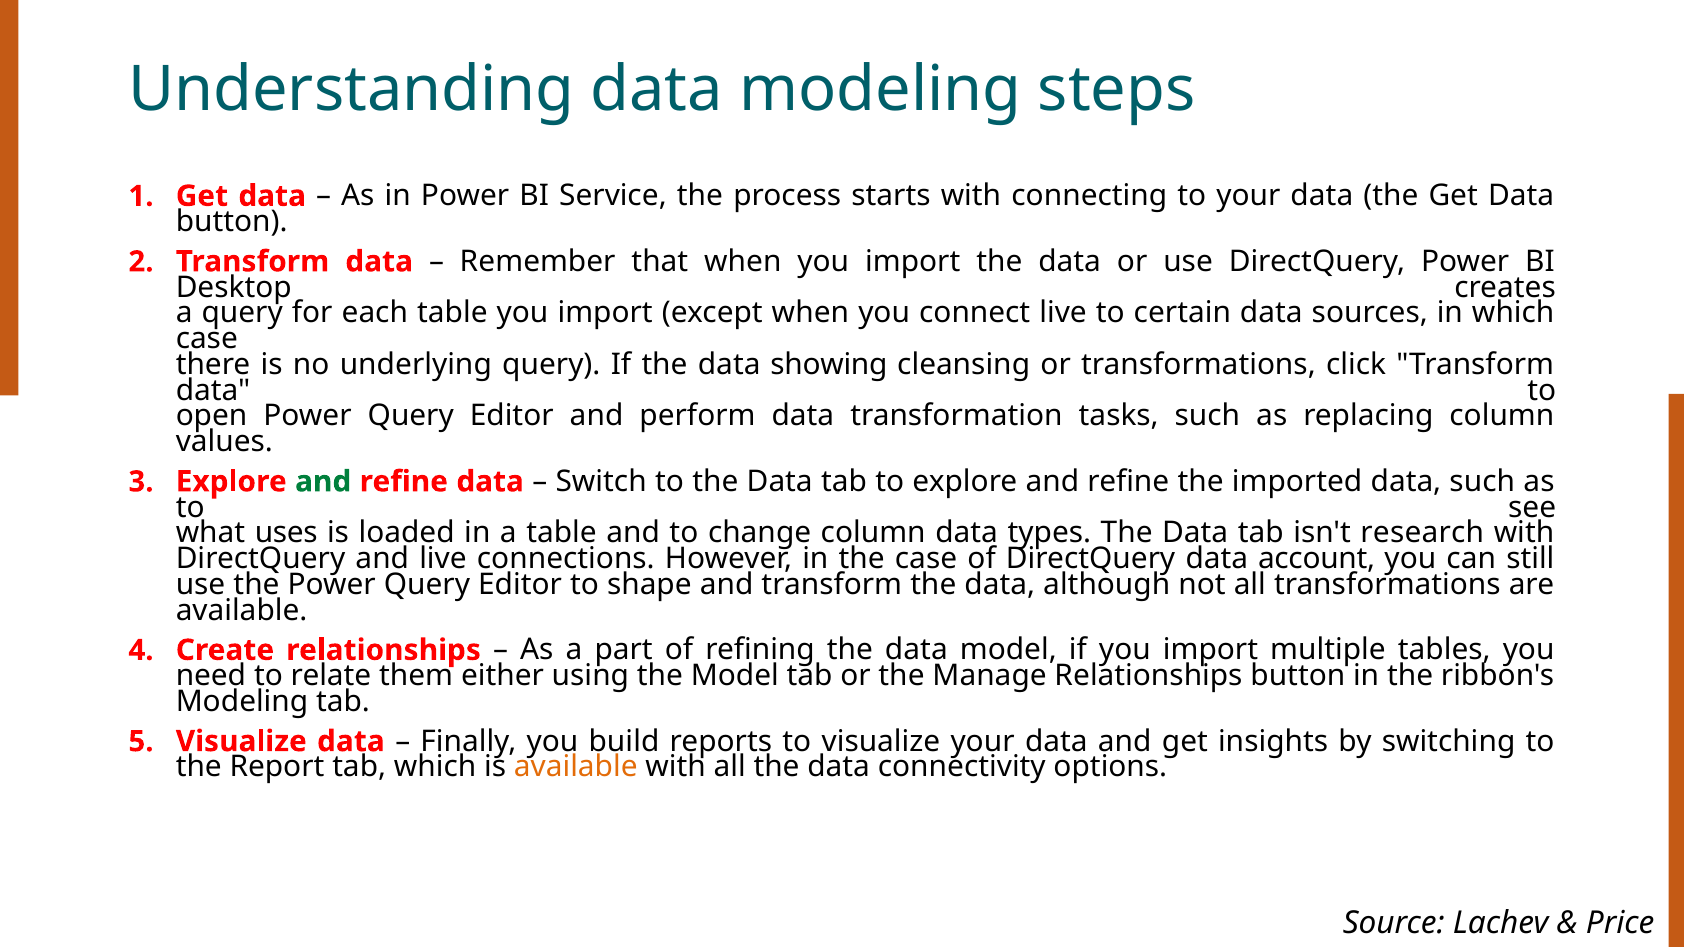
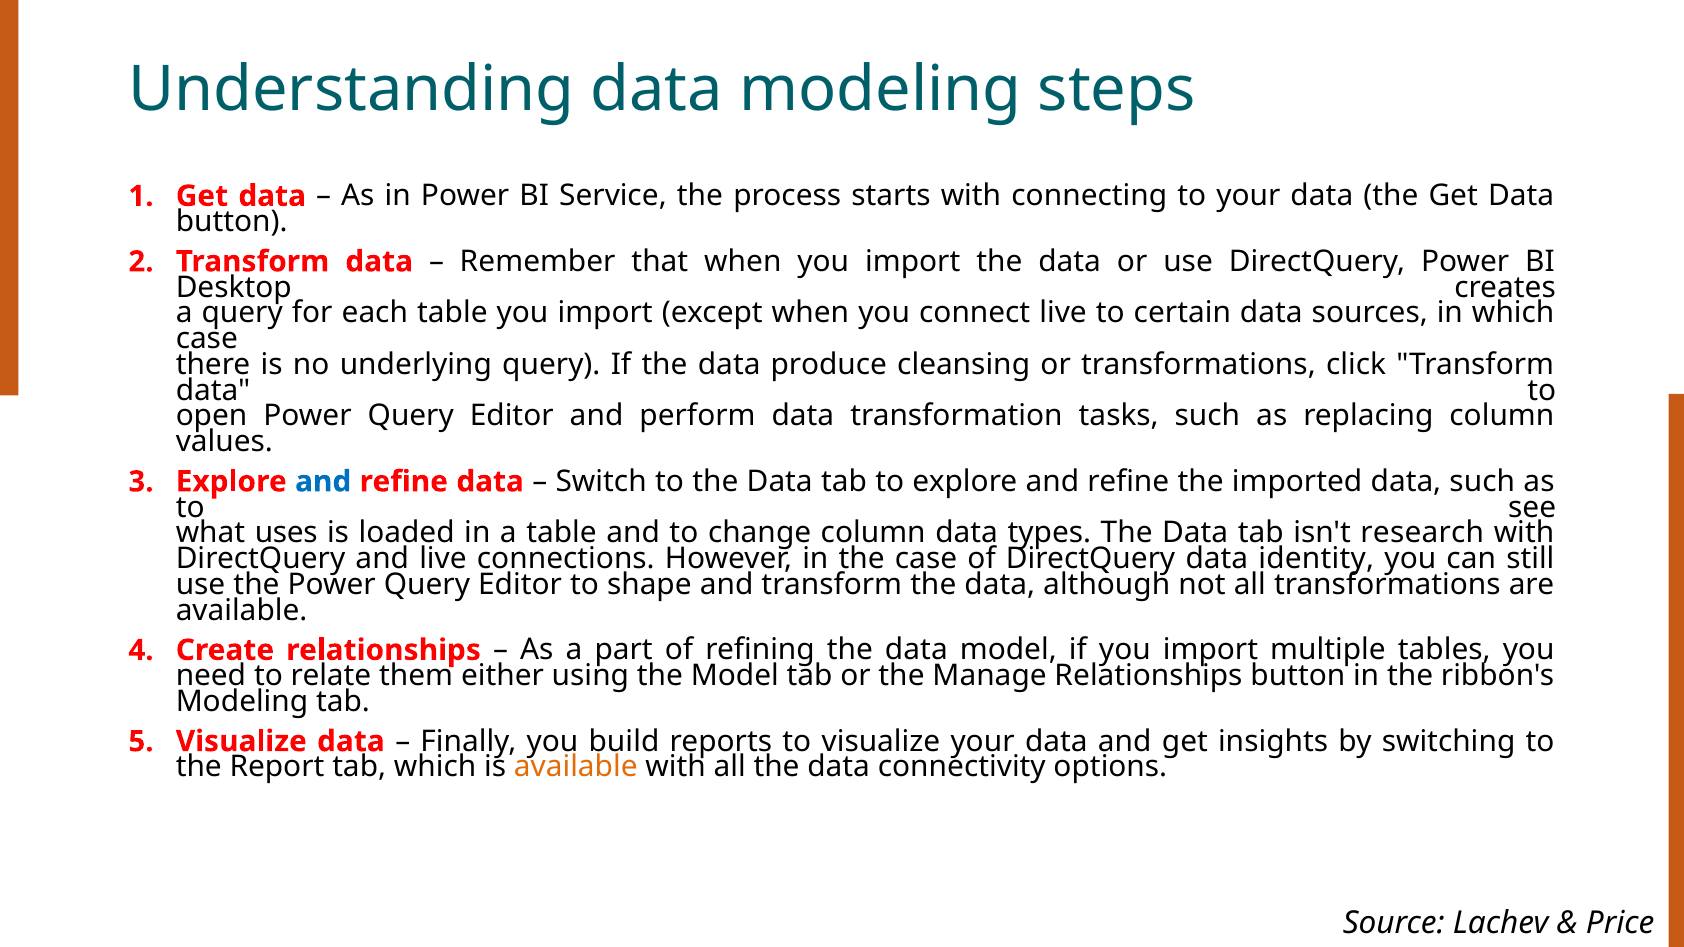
showing: showing -> produce (829, 365)
and colour: green -> blue (323, 482)
account: account -> identity (1316, 559)
